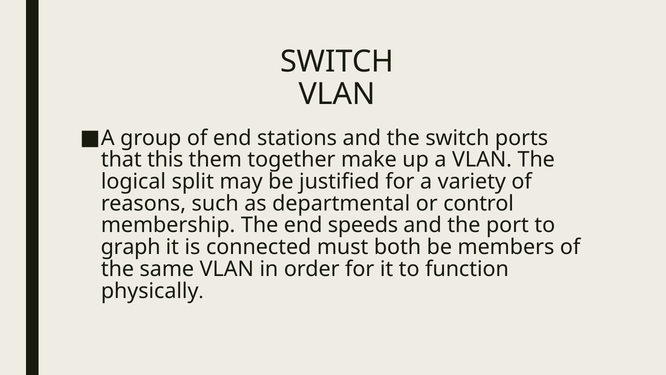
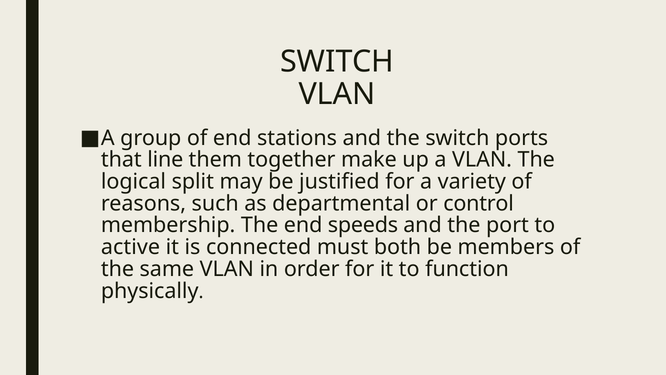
this: this -> line (165, 160)
graph: graph -> active (130, 247)
